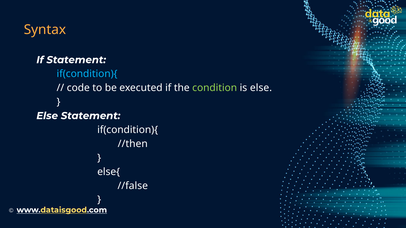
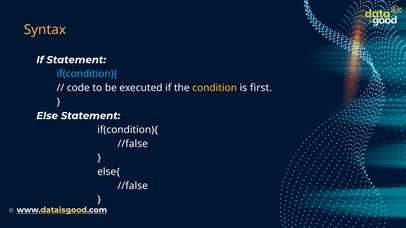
condition colour: light green -> yellow (215, 88)
is else: else -> first (261, 88)
//then: //then -> //false (133, 144)
